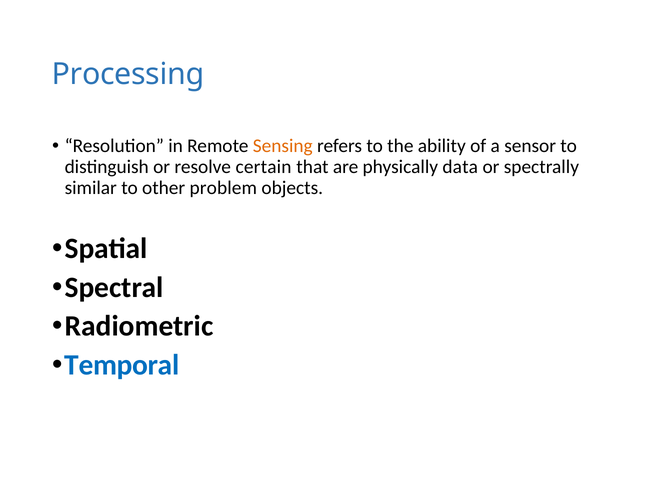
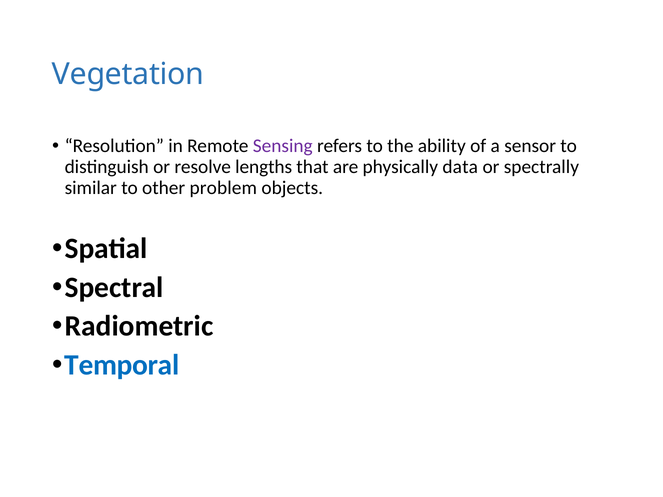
Processing: Processing -> Vegetation (128, 74)
Sensing colour: orange -> purple (283, 146)
certain: certain -> lengths (264, 167)
